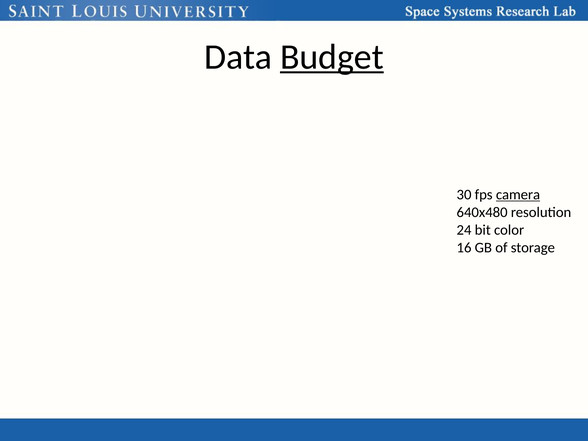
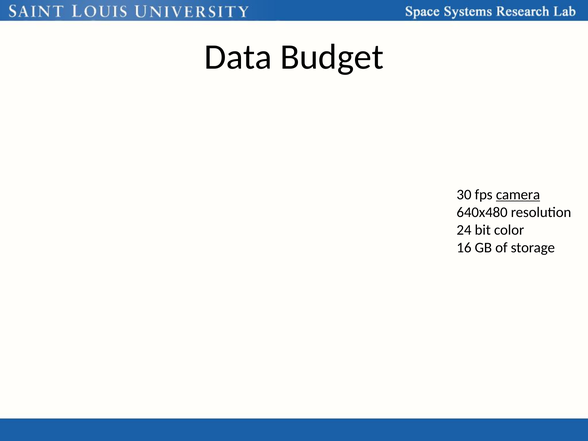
Budget underline: present -> none (332, 57)
